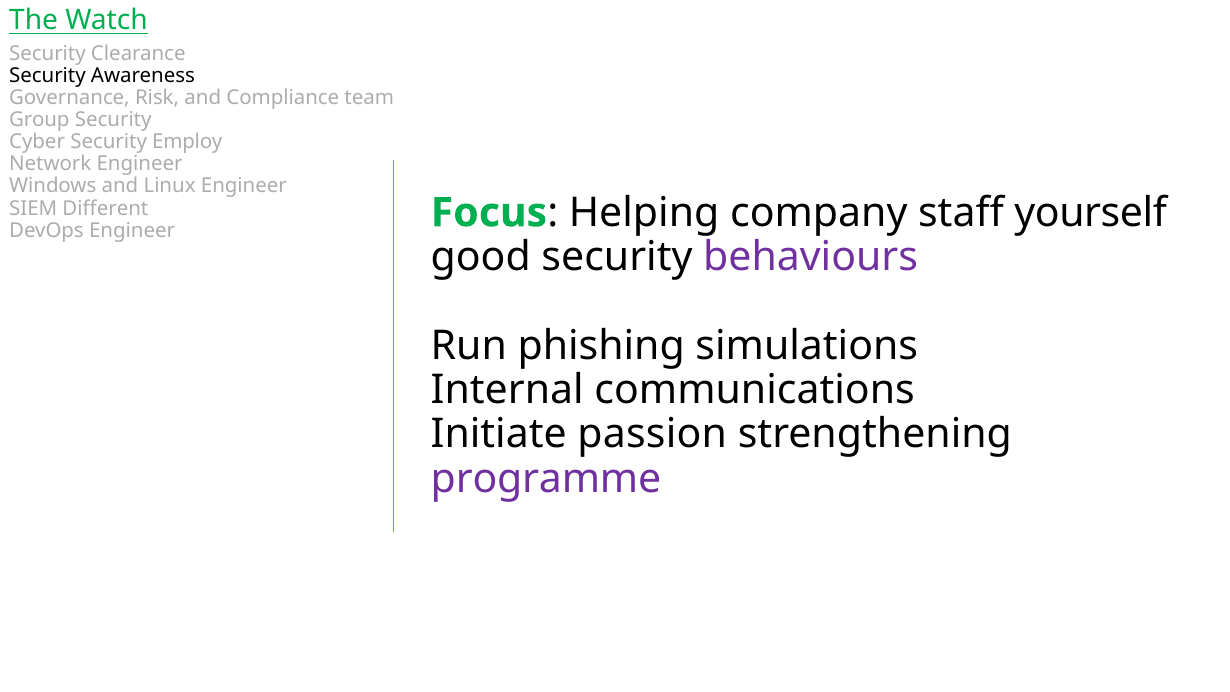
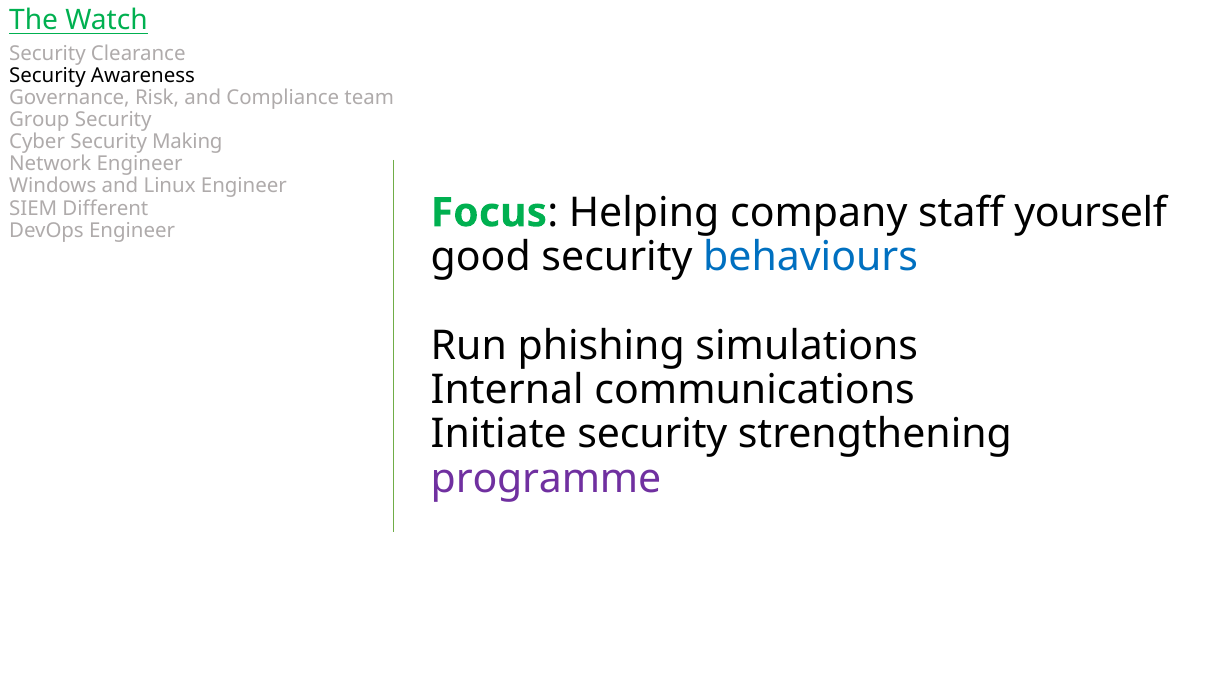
Employ: Employ -> Making (187, 142)
behaviours colour: purple -> blue (811, 257)
Initiate passion: passion -> security (652, 434)
